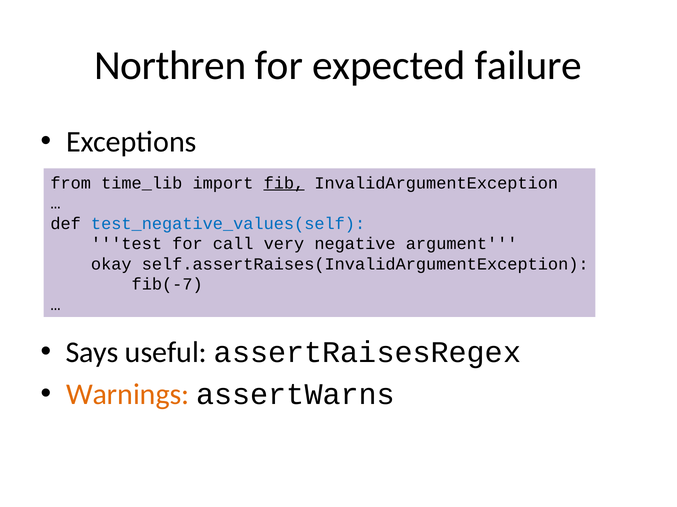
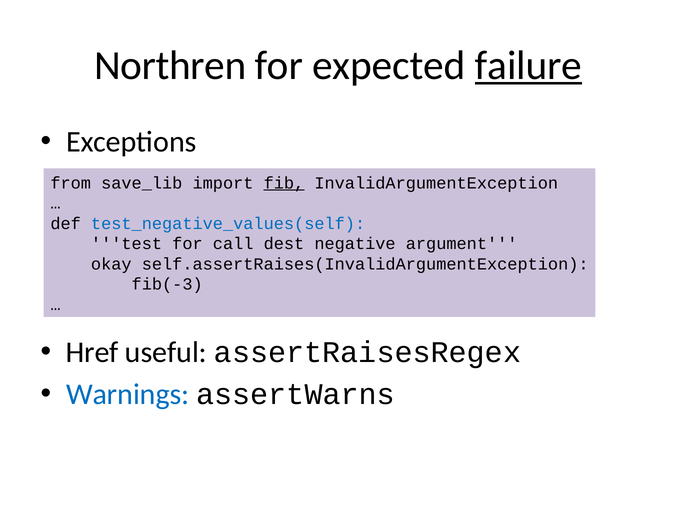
failure underline: none -> present (528, 66)
time_lib: time_lib -> save_lib (142, 183)
very: very -> dest (284, 244)
fib(-7: fib(-7 -> fib(-3 (167, 285)
Says: Says -> Href (92, 353)
Warnings colour: orange -> blue (128, 395)
